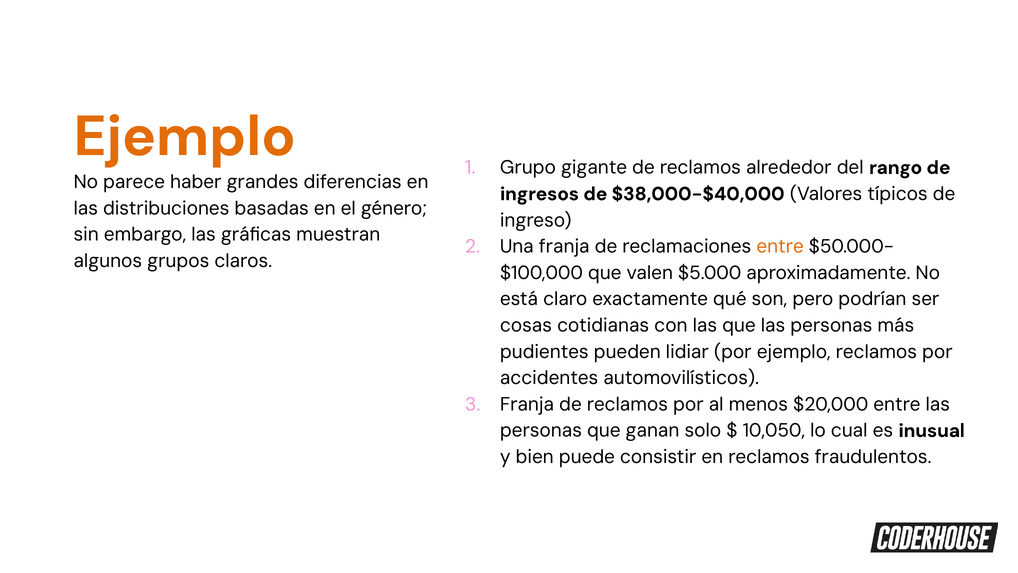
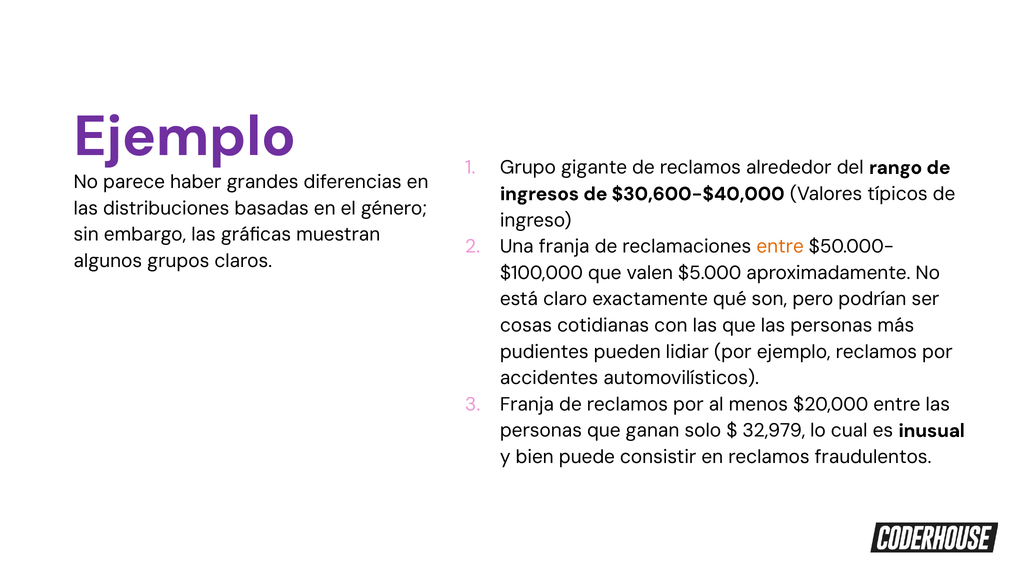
Ejemplo colour: orange -> purple (185, 136)
$38,000-$40,000: $38,000-$40,000 -> $30,600-$40,000 (698, 194)
10,050: 10,050 -> 32,979 (774, 430)
